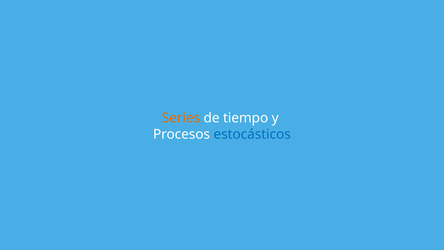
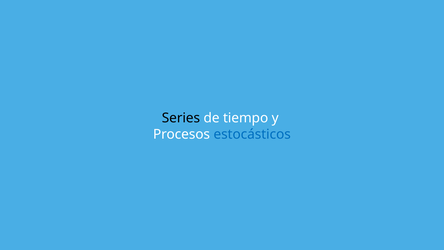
Series colour: orange -> black (181, 118)
